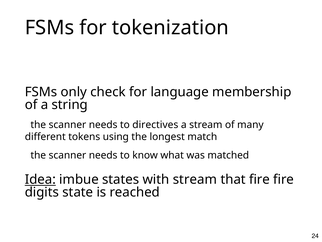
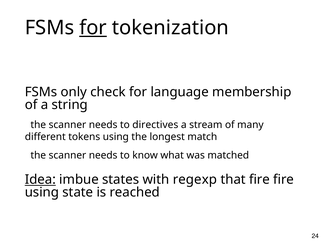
for underline: none -> present (93, 28)
with stream: stream -> regexp (195, 179)
digits: digits -> using (42, 192)
